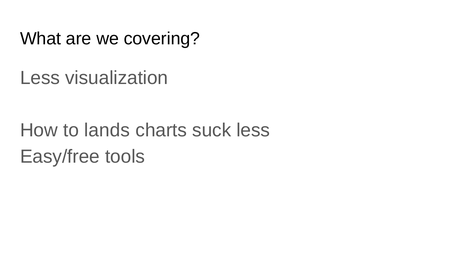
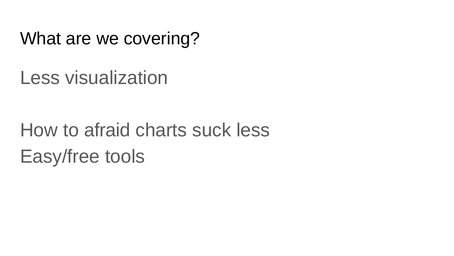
lands: lands -> afraid (107, 130)
